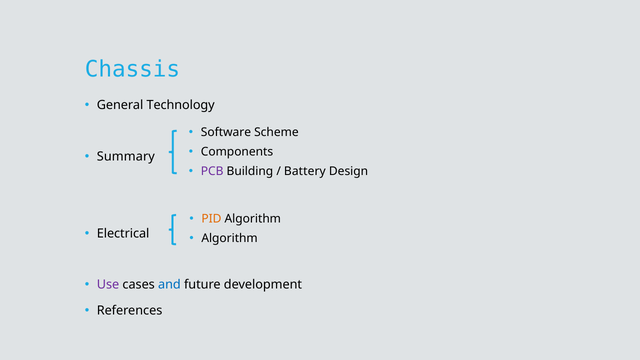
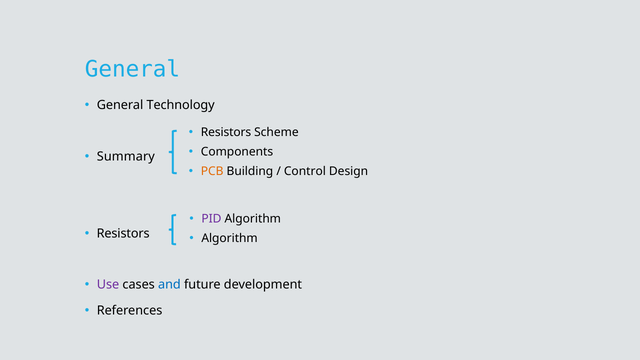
Chassis: Chassis -> General (132, 69)
Software: Software -> Resistors (226, 132)
PCB colour: purple -> orange (212, 171)
Battery: Battery -> Control (305, 171)
PID colour: orange -> purple (211, 219)
Electrical: Electrical -> Resistors (123, 233)
